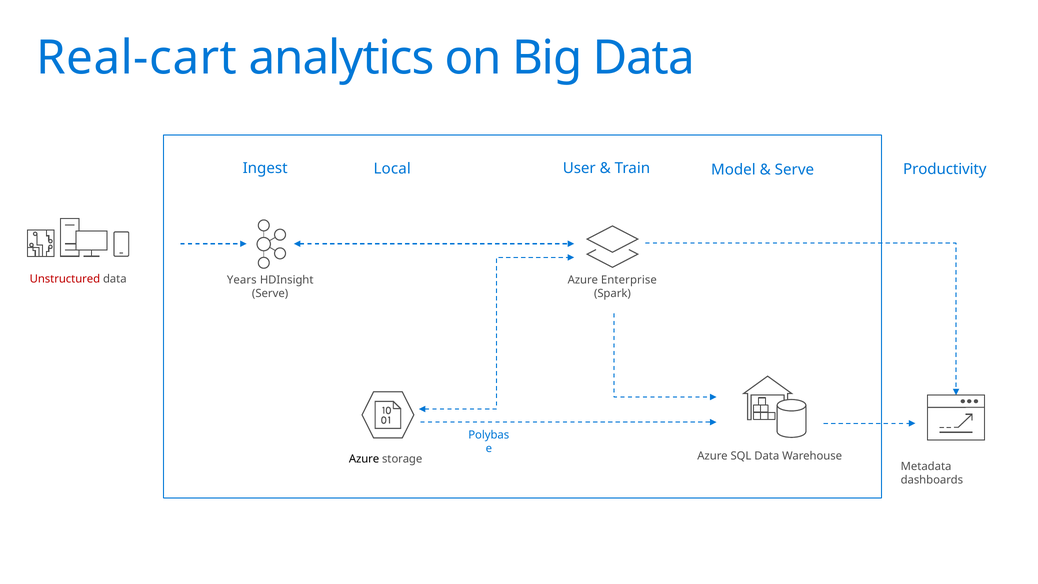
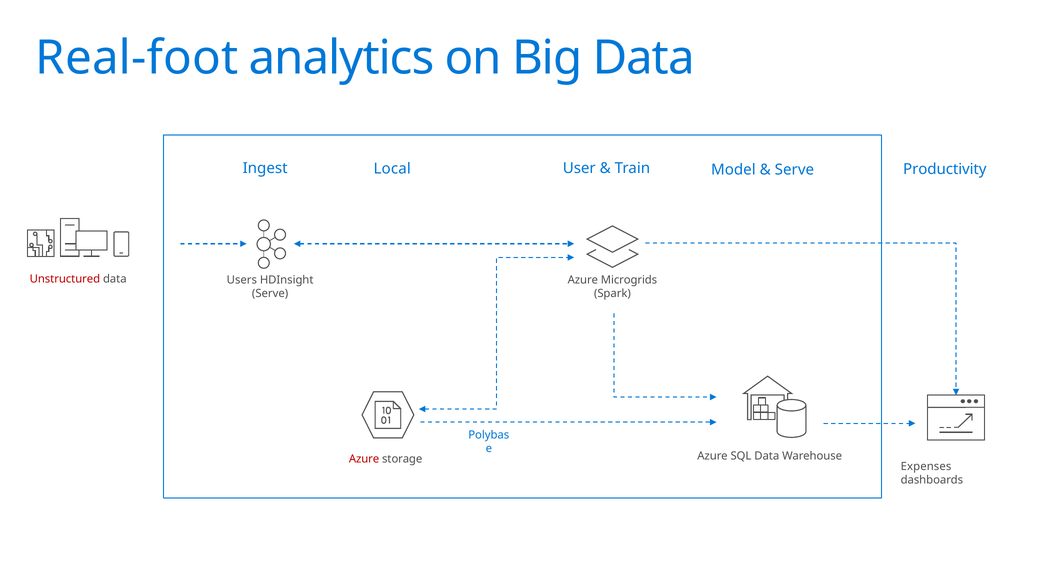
Real-cart: Real-cart -> Real-foot (137, 58)
Years: Years -> Users (242, 280)
Enterprise: Enterprise -> Microgrids (629, 280)
Azure colour: black -> red (364, 459)
Metadata: Metadata -> Expenses (926, 466)
